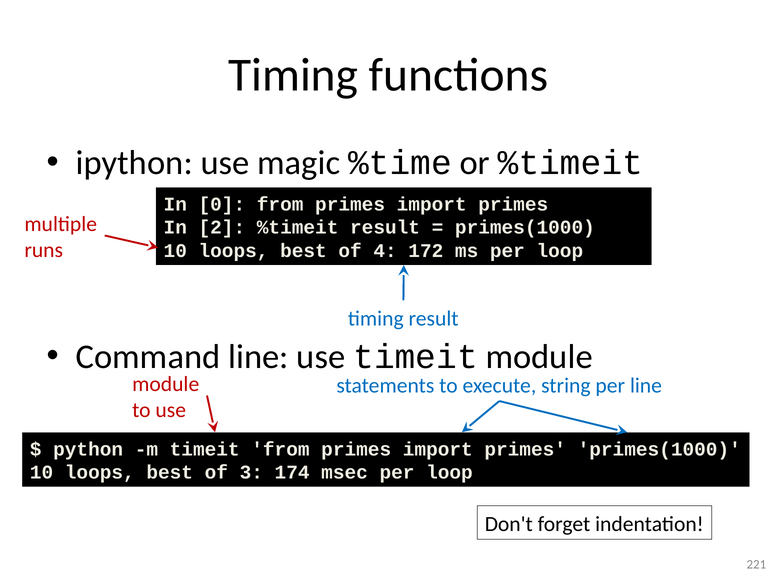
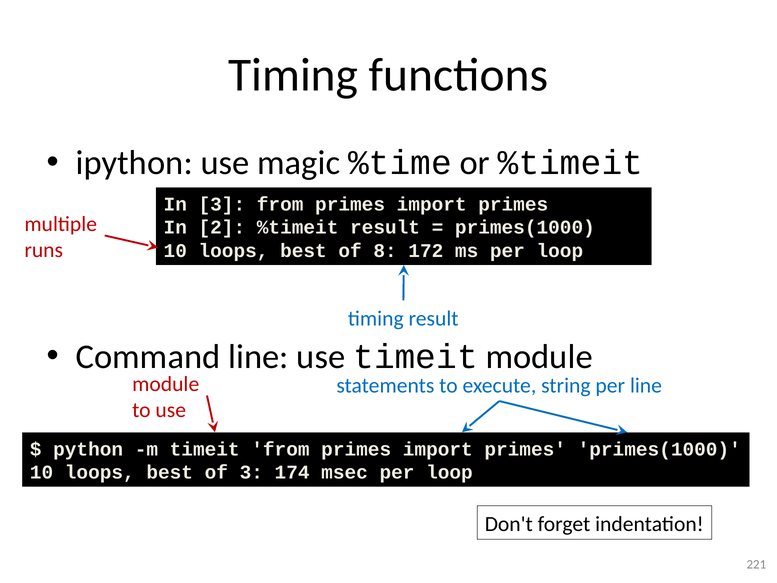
In 0: 0 -> 3 (222, 204)
4: 4 -> 8 (385, 251)
